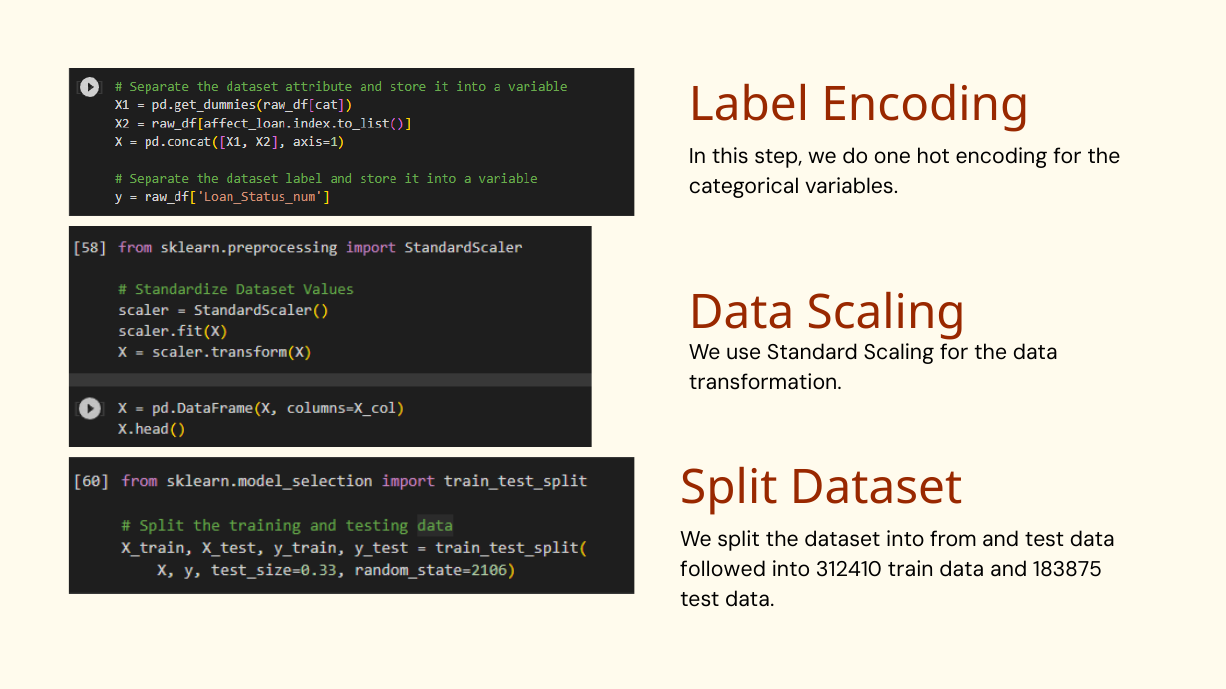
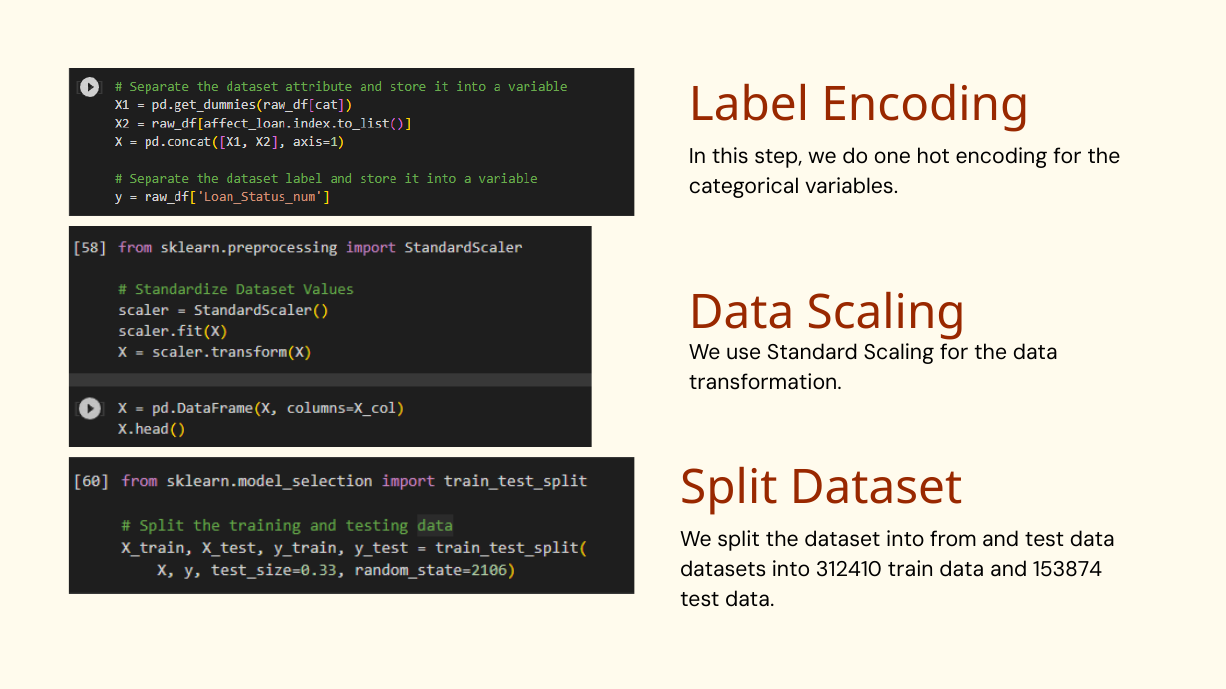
followed: followed -> datasets (723, 570)
183875: 183875 -> 153874 (1068, 570)
